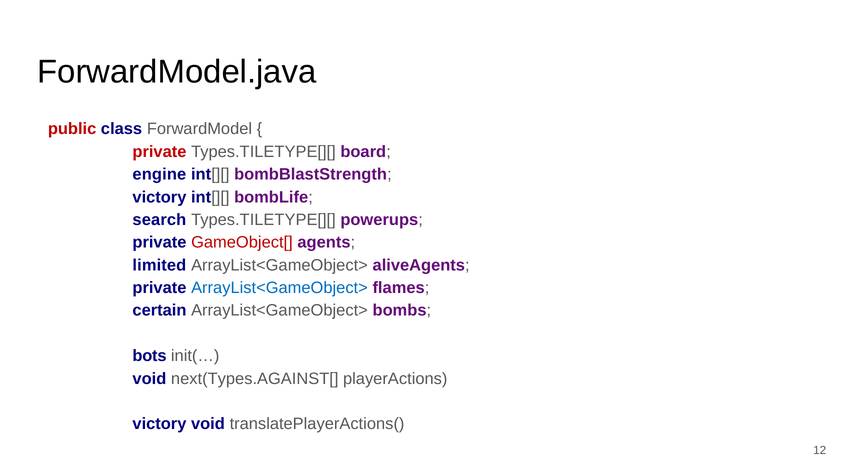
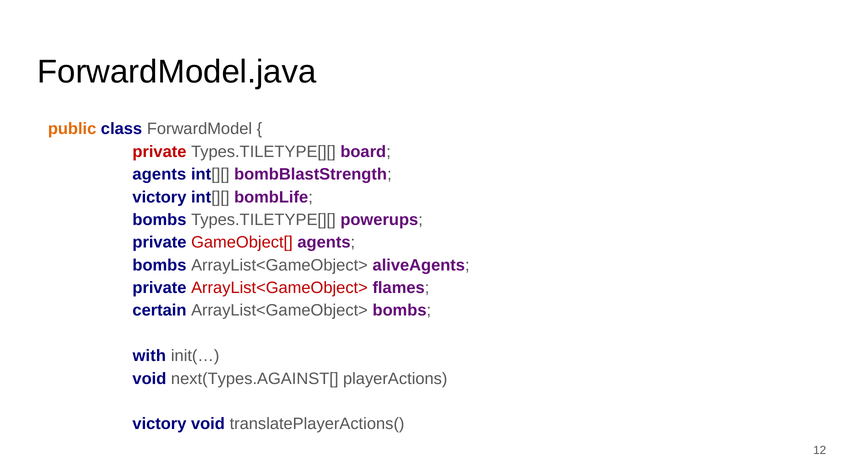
public colour: red -> orange (72, 129)
engine: engine -> agents (159, 174)
search: search -> bombs (159, 220)
limited: limited -> bombs (159, 265)
ArrayList<GameObject> colour: blue -> red (279, 288)
bots: bots -> with (149, 356)
